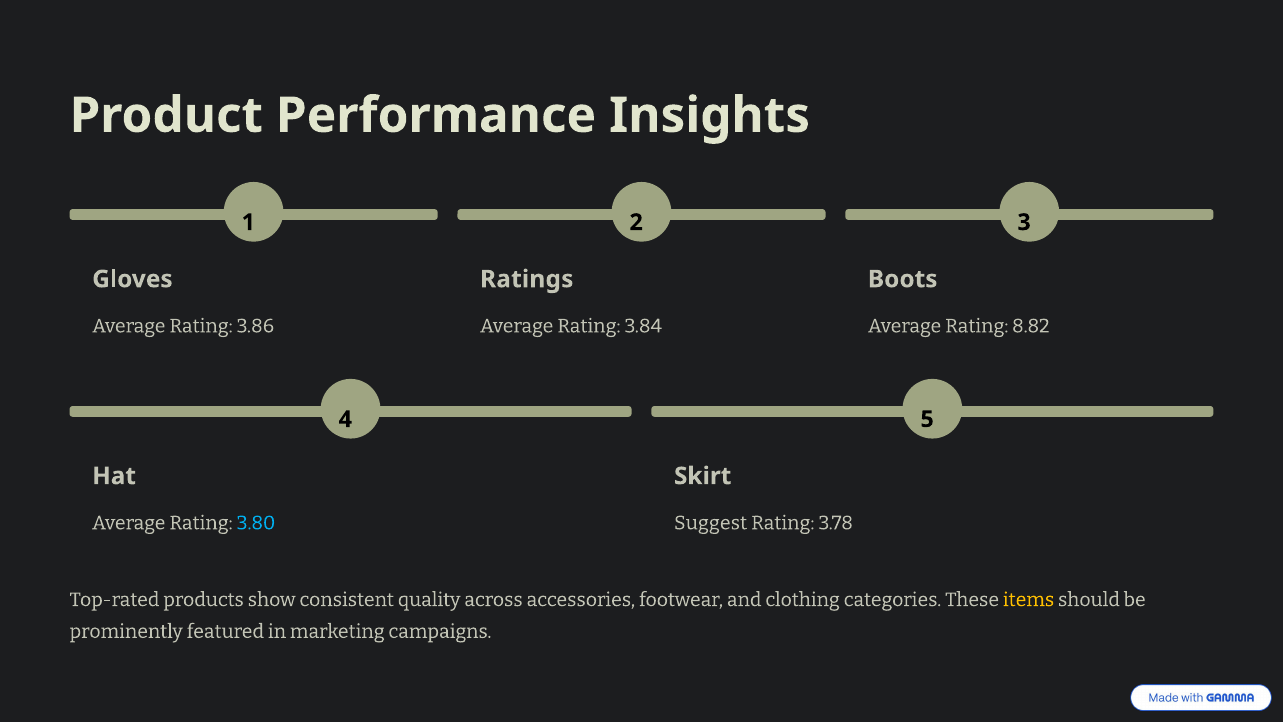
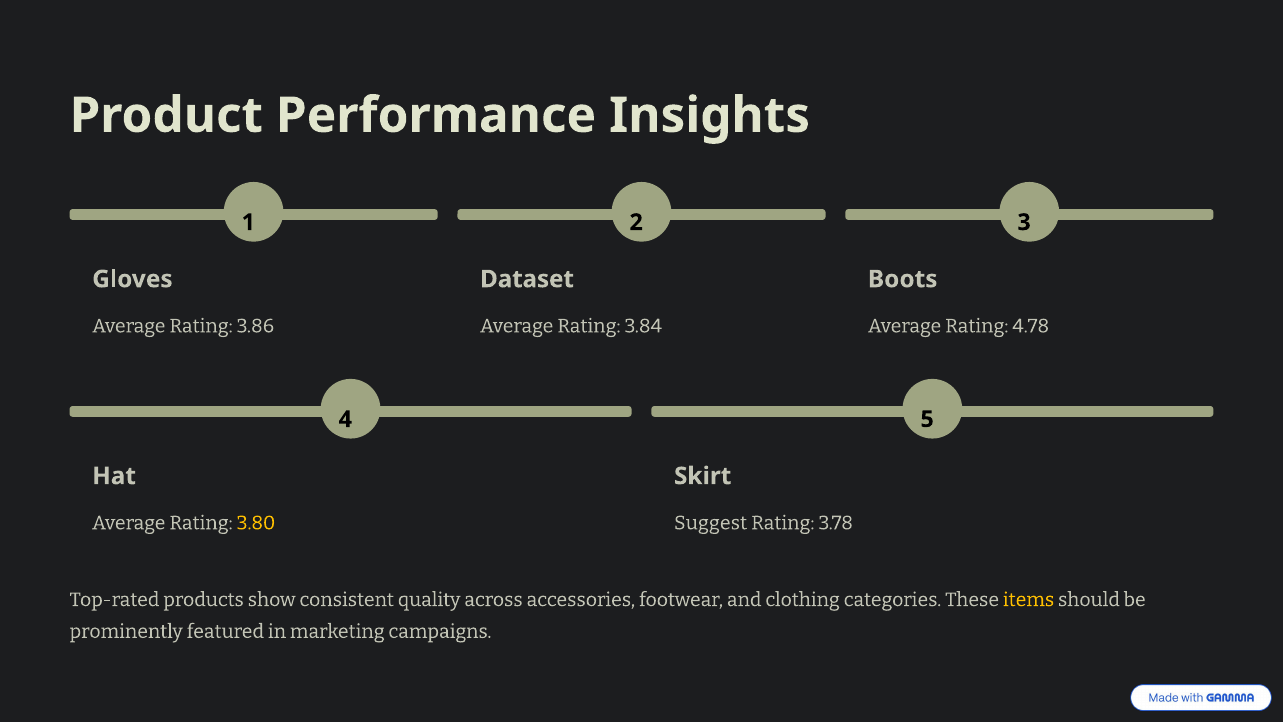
Ratings: Ratings -> Dataset (527, 279)
8.82: 8.82 -> 4.78 (1031, 326)
3.80 colour: light blue -> yellow (256, 523)
